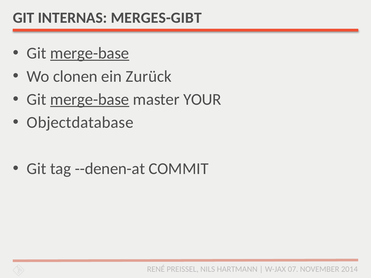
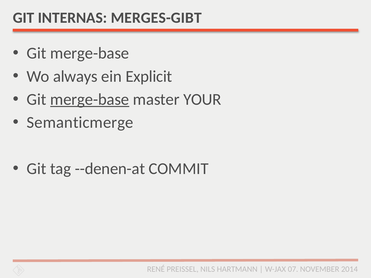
merge-base underline: present -> none (90, 53)
clonen: clonen -> always (75, 76)
Zurück: Zurück -> Explicit (149, 76)
Objectdatabase: Objectdatabase -> Semanticmerge (80, 123)
